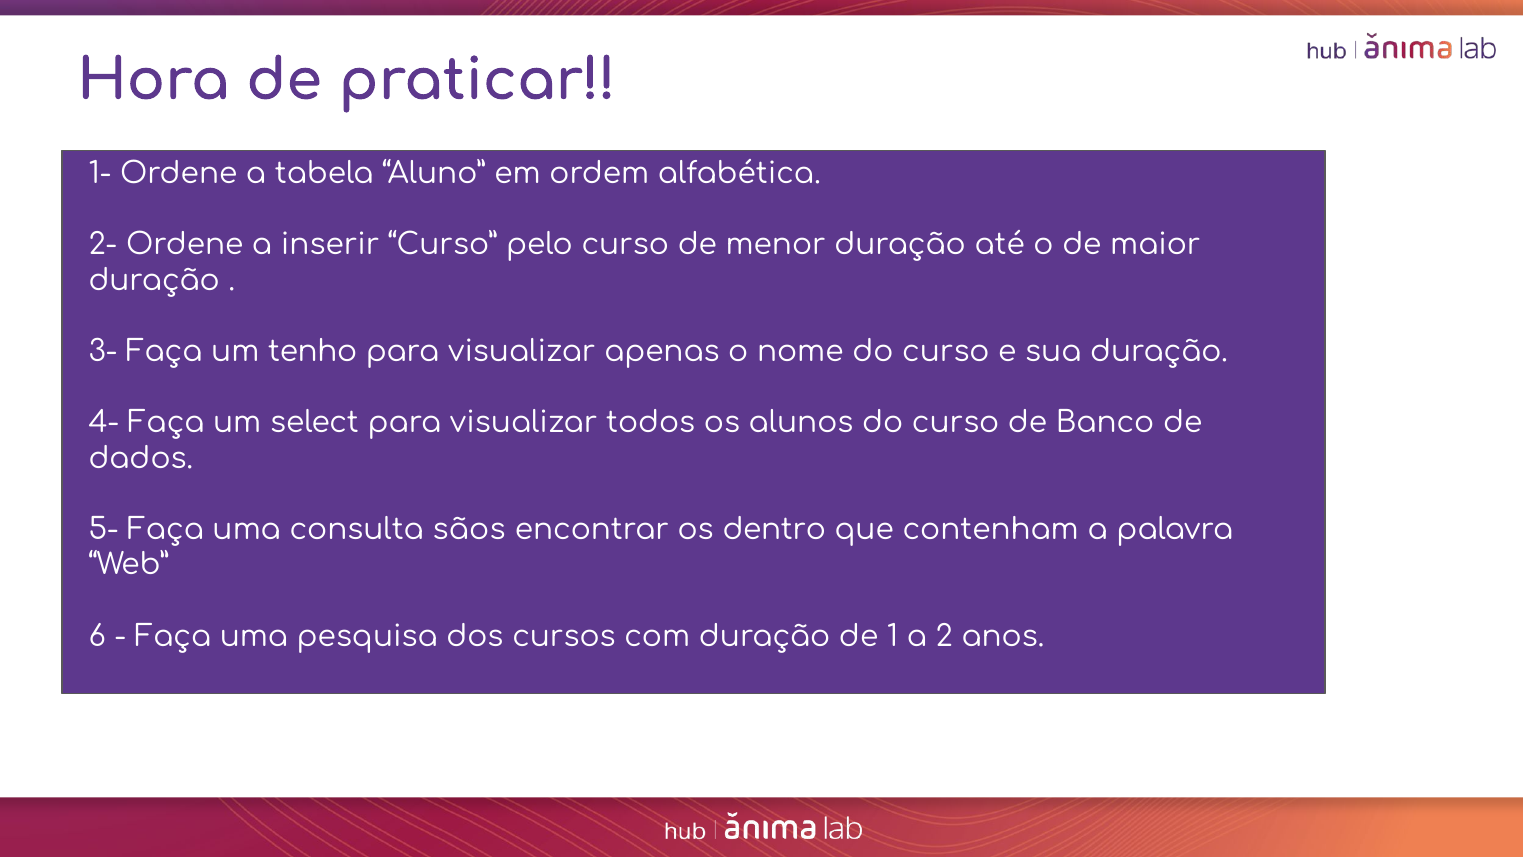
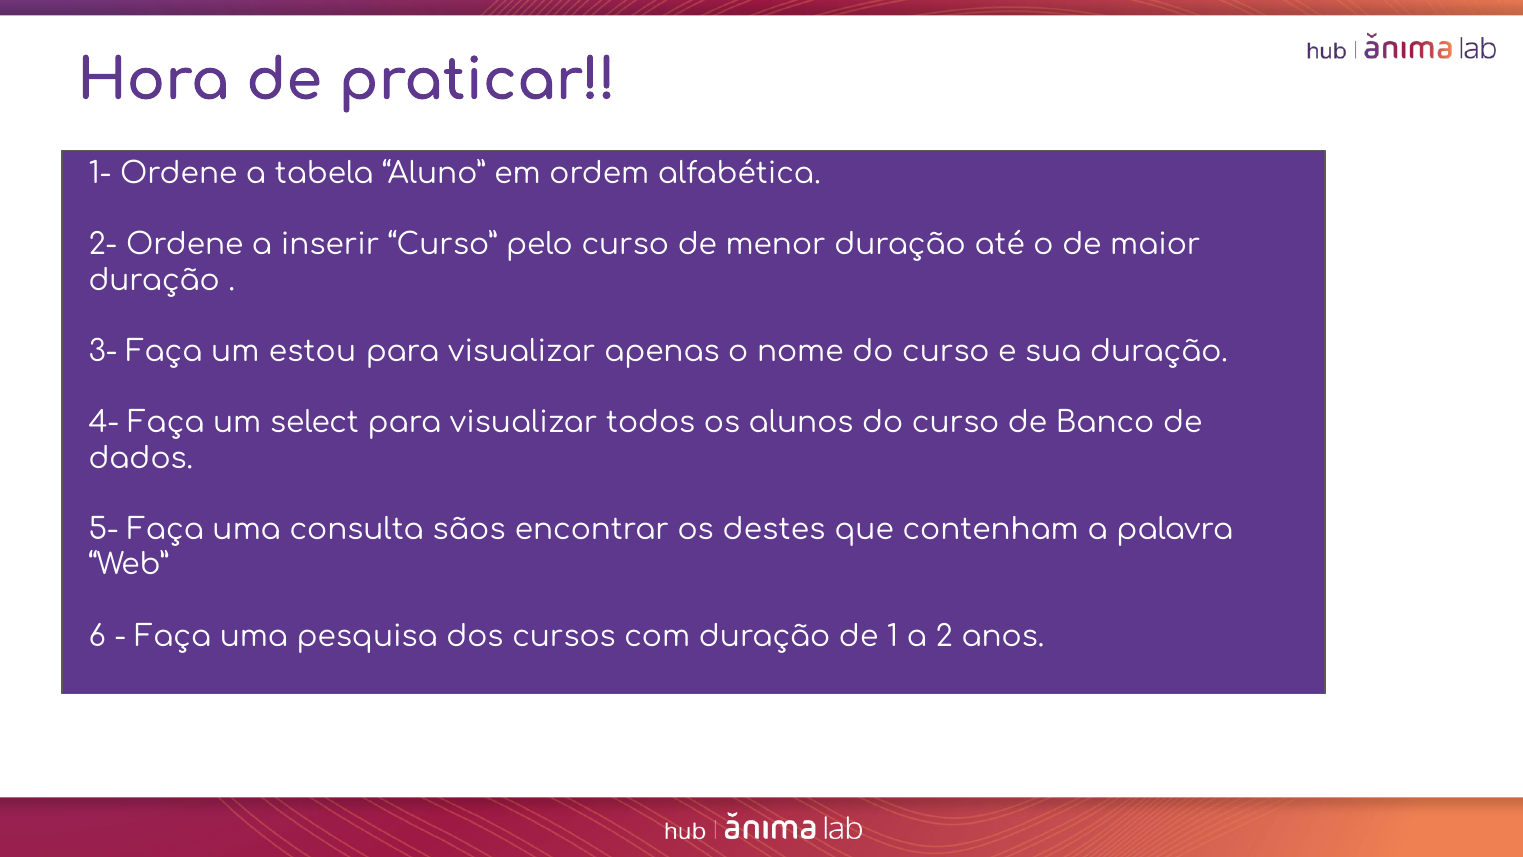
tenho: tenho -> estou (312, 352)
dentro: dentro -> destes (774, 529)
